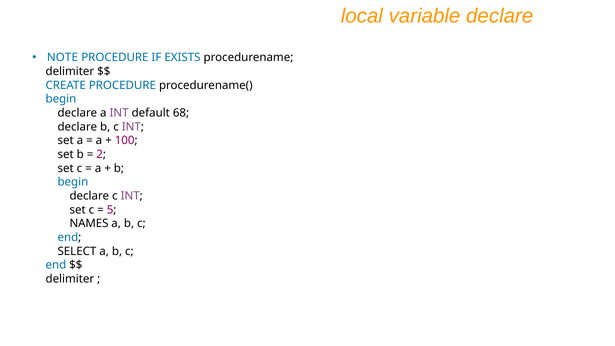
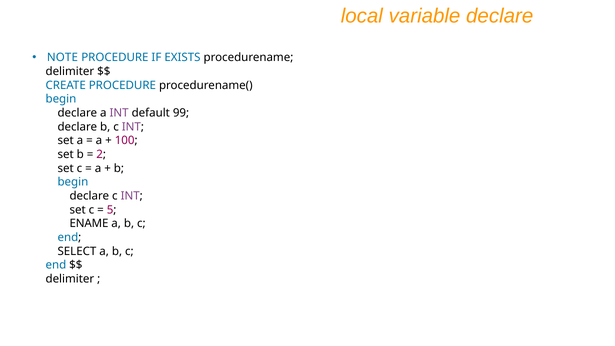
68: 68 -> 99 (181, 113)
NAMES: NAMES -> ENAME (89, 224)
